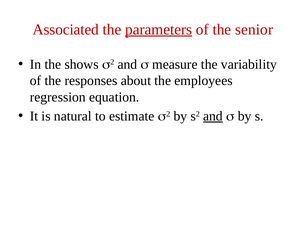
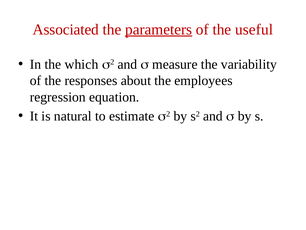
senior: senior -> useful (254, 29)
shows: shows -> which (81, 64)
and underline: present -> none (213, 116)
